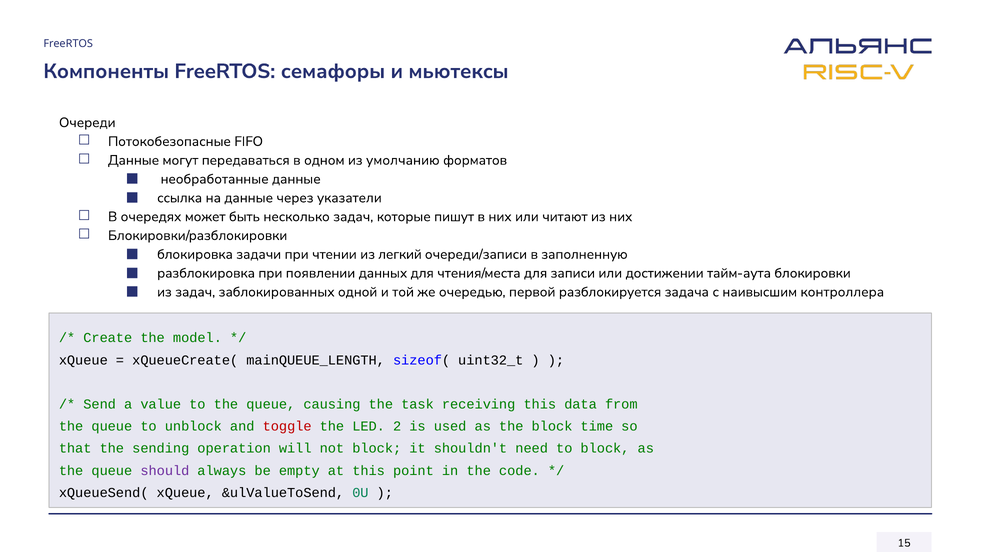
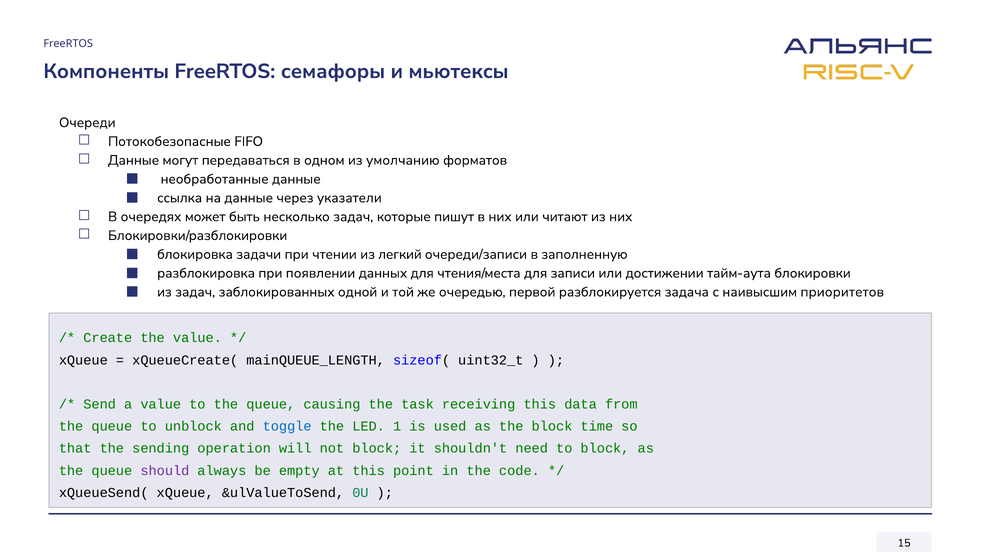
контроллера: контроллера -> приоритетов (842, 292)
the model: model -> value (197, 338)
toggle colour: red -> blue (287, 427)
2: 2 -> 1 (397, 427)
